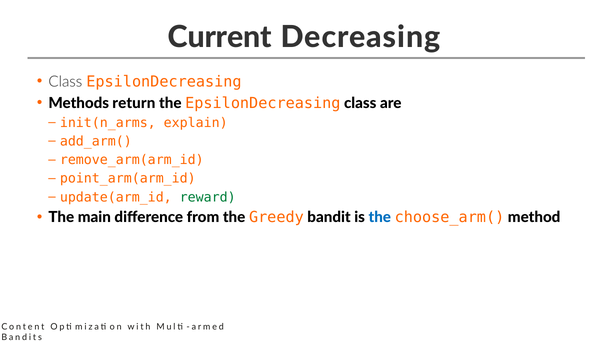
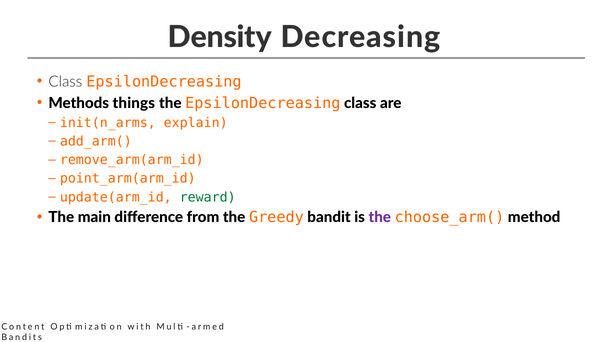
Current: Current -> Density (220, 37)
return: return -> things (134, 103)
the colour: blue -> purple (380, 217)
